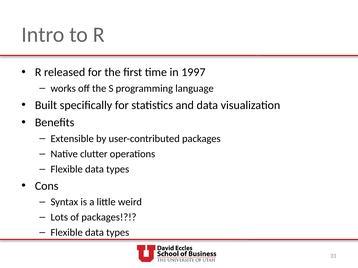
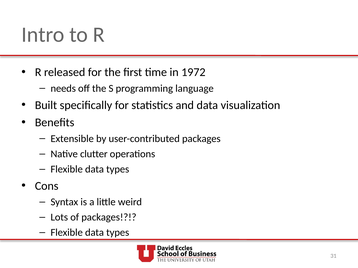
1997: 1997 -> 1972 (193, 72)
works: works -> needs (63, 89)
